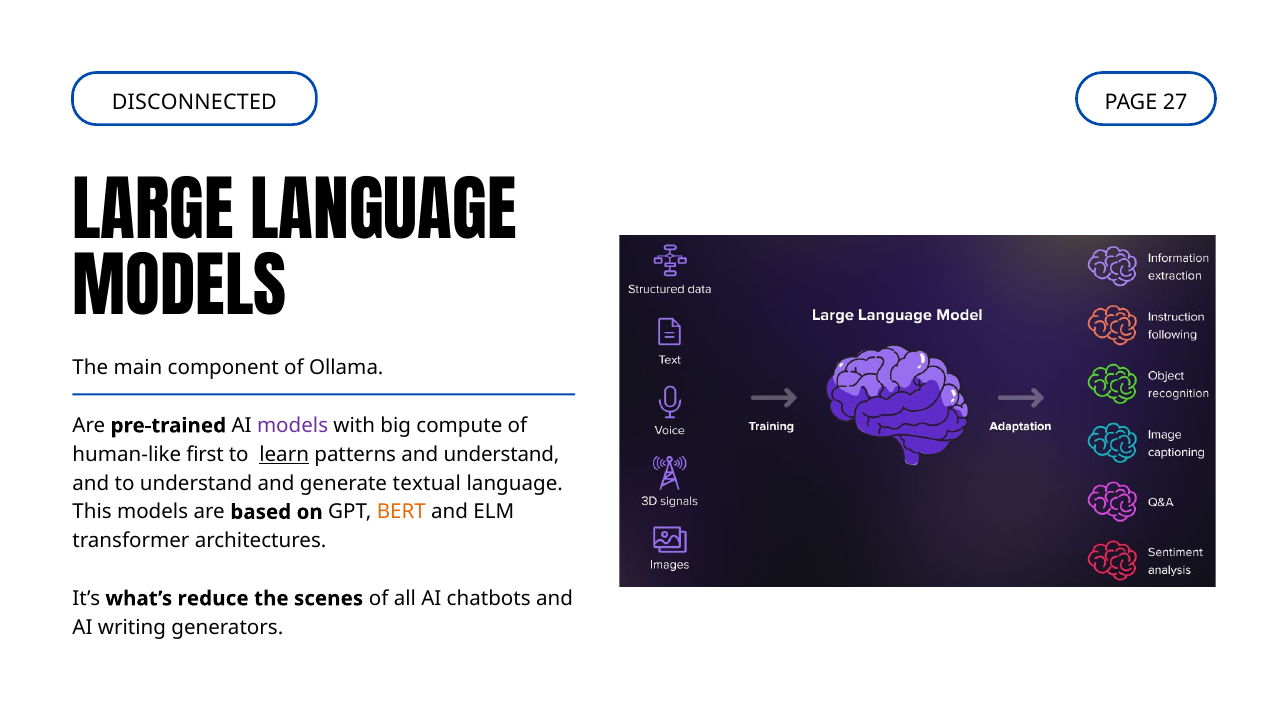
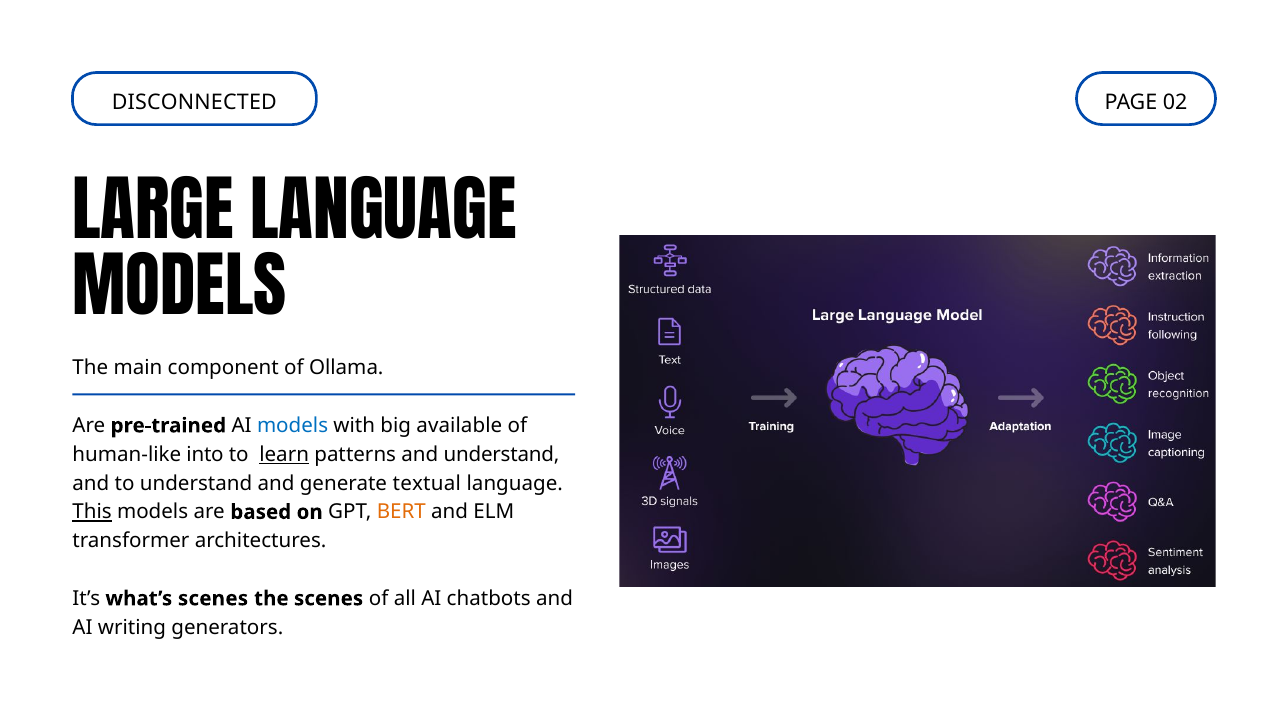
27: 27 -> 02 (1175, 102)
models colour: purple -> blue (293, 425)
compute: compute -> available (459, 425)
first: first -> into (205, 454)
This underline: none -> present (92, 512)
what’s reduce: reduce -> scenes (213, 598)
